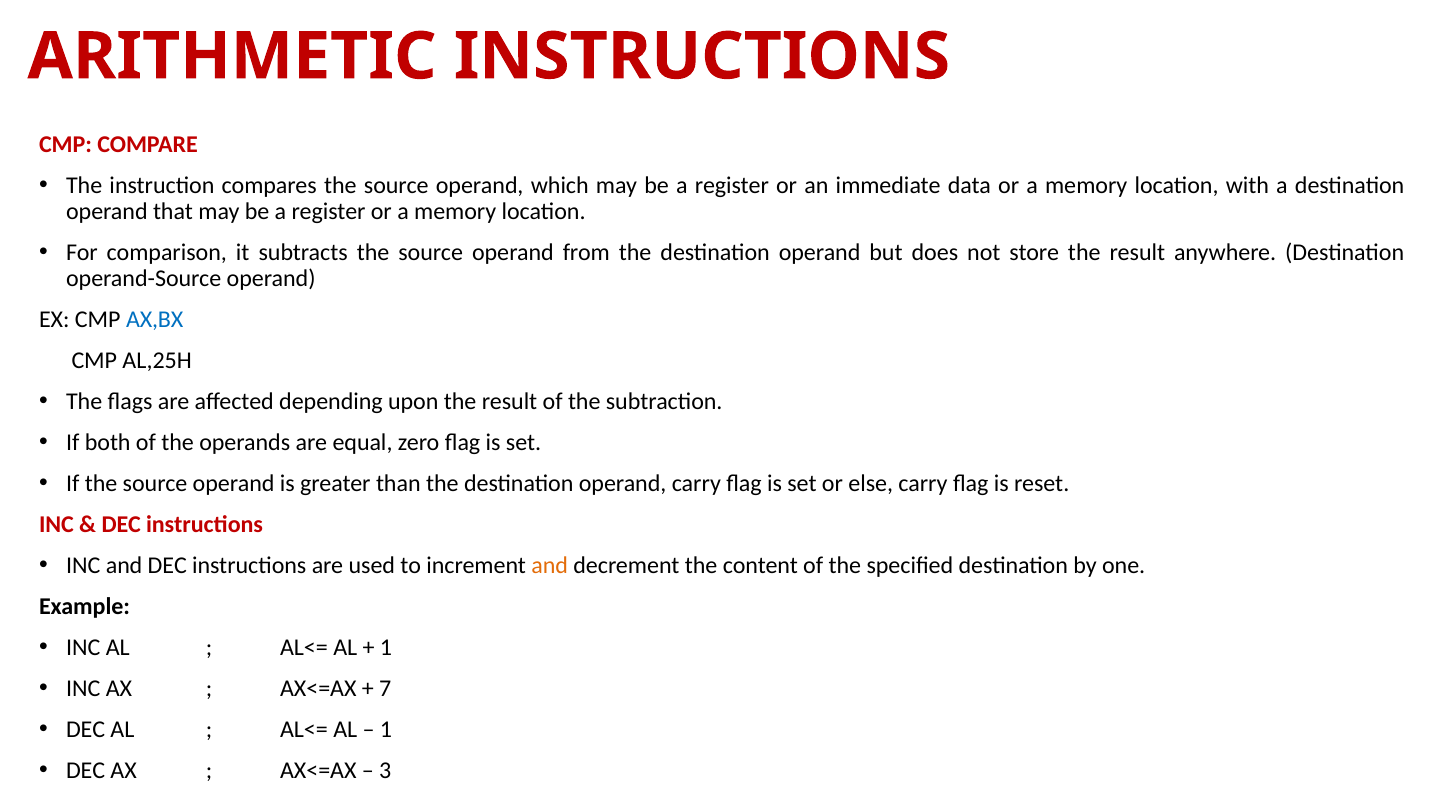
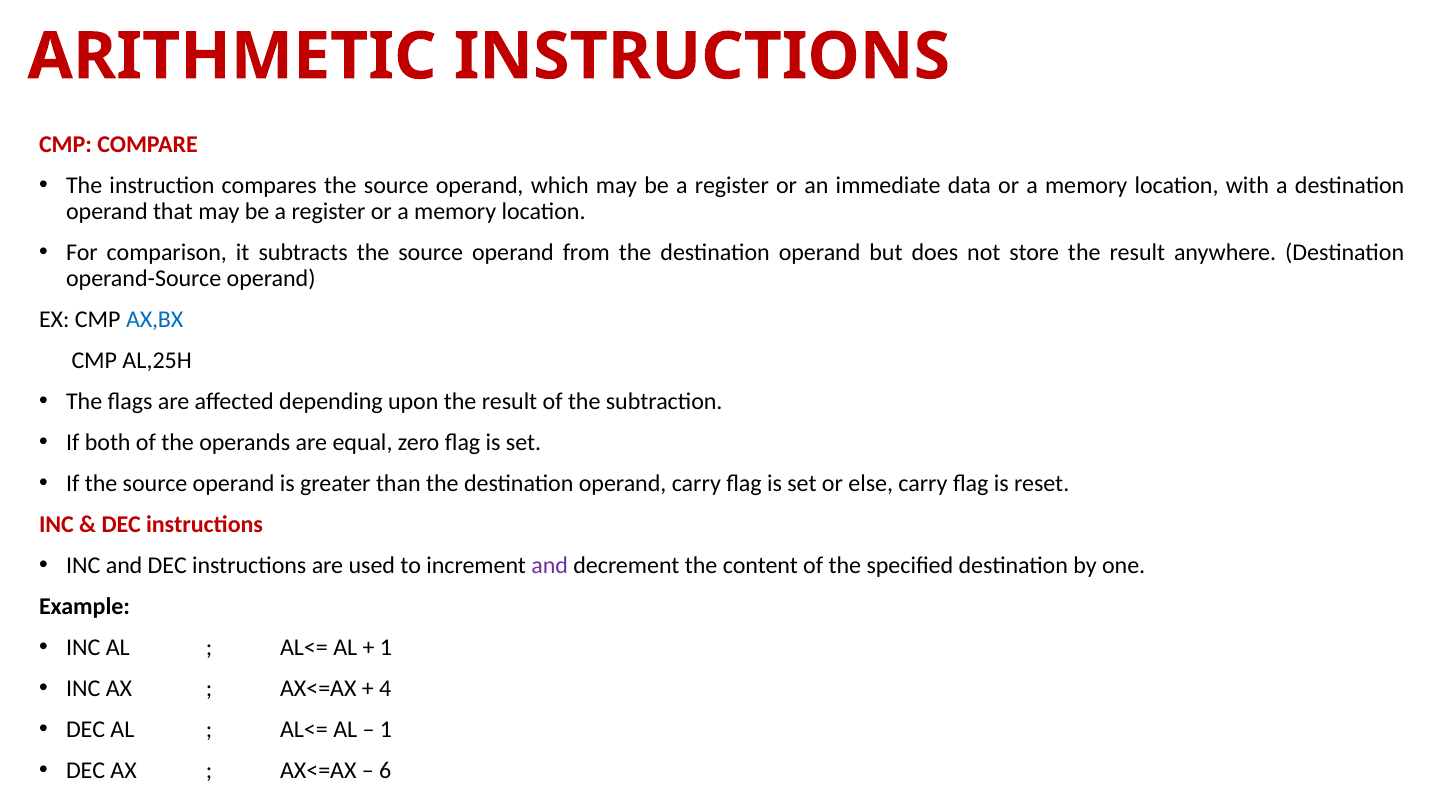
and colour: orange -> purple (550, 565)
7: 7 -> 4 (385, 688)
3: 3 -> 6 (385, 770)
